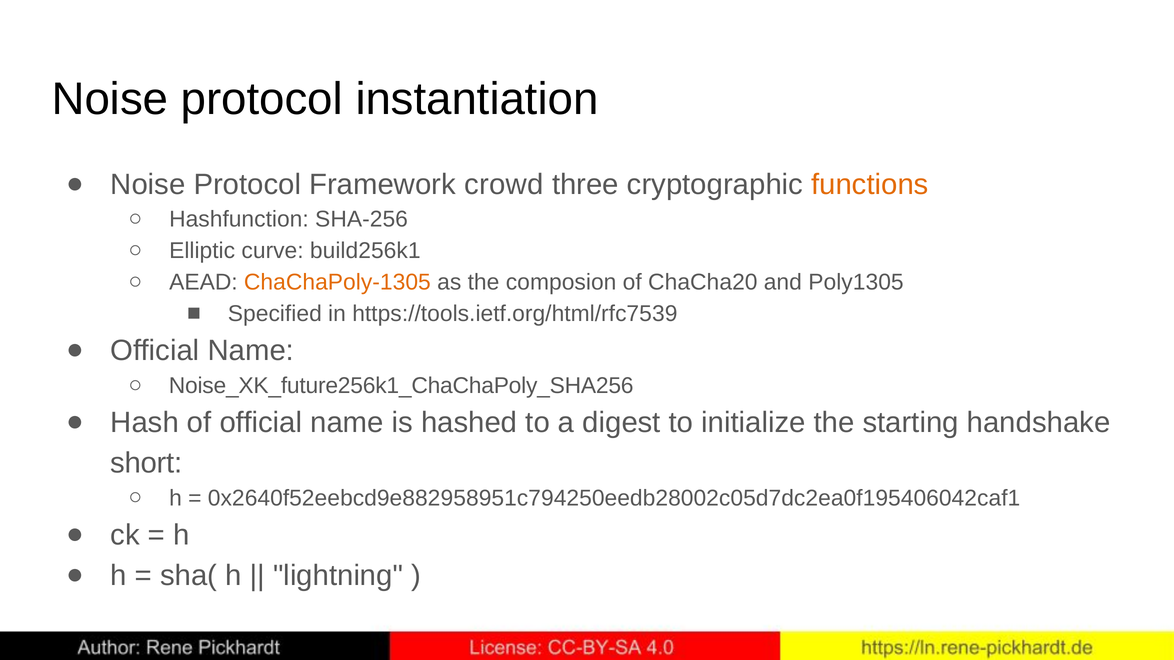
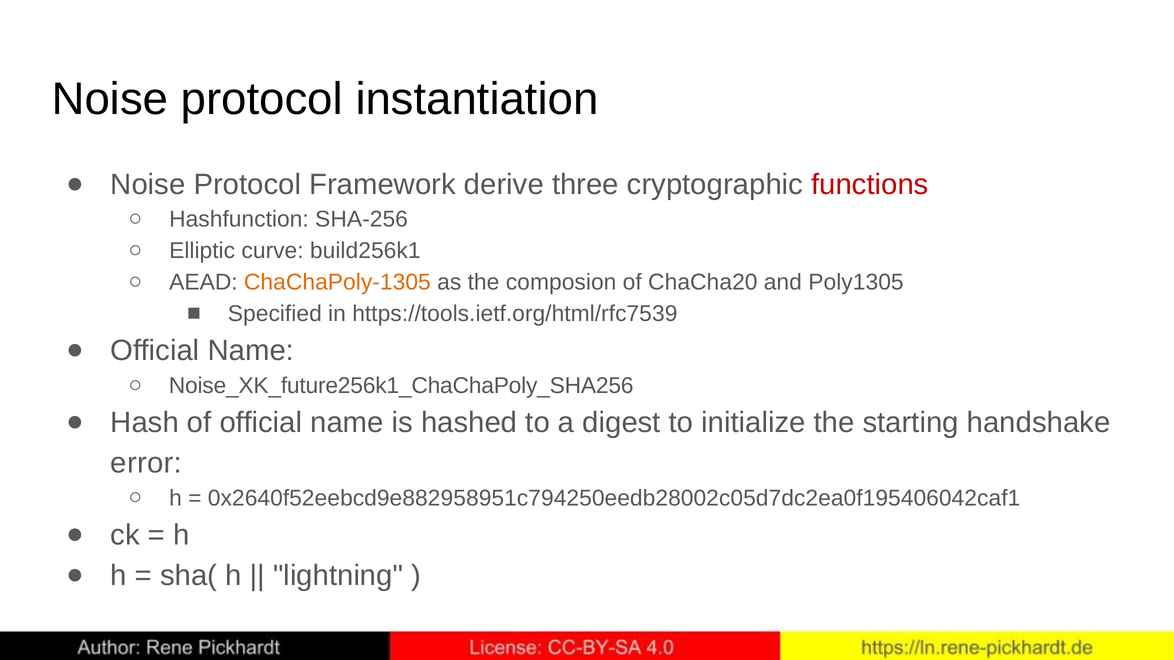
crowd: crowd -> derive (504, 185)
functions colour: orange -> red (870, 185)
short: short -> error (146, 463)
